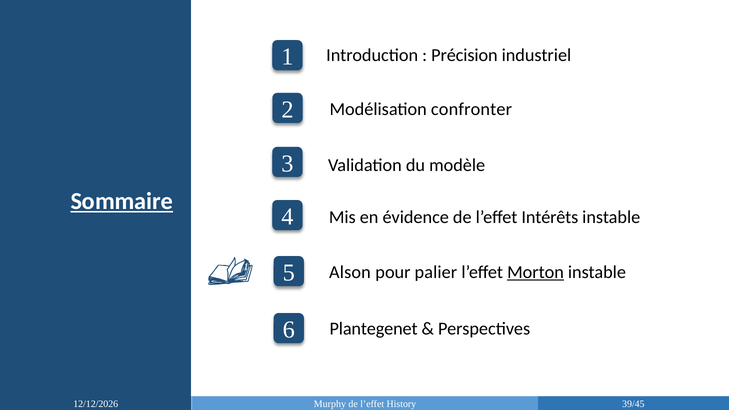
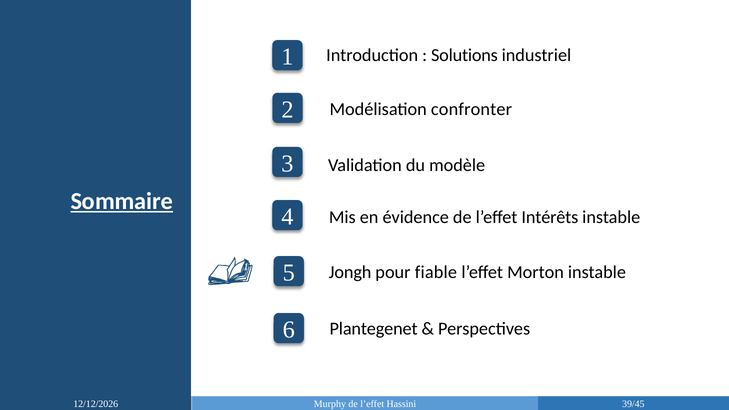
Précision: Précision -> Solutions (464, 55)
Alson: Alson -> Jongh (350, 272)
palier: palier -> fiable (436, 272)
Morton underline: present -> none (536, 272)
History: History -> Hassini (401, 404)
